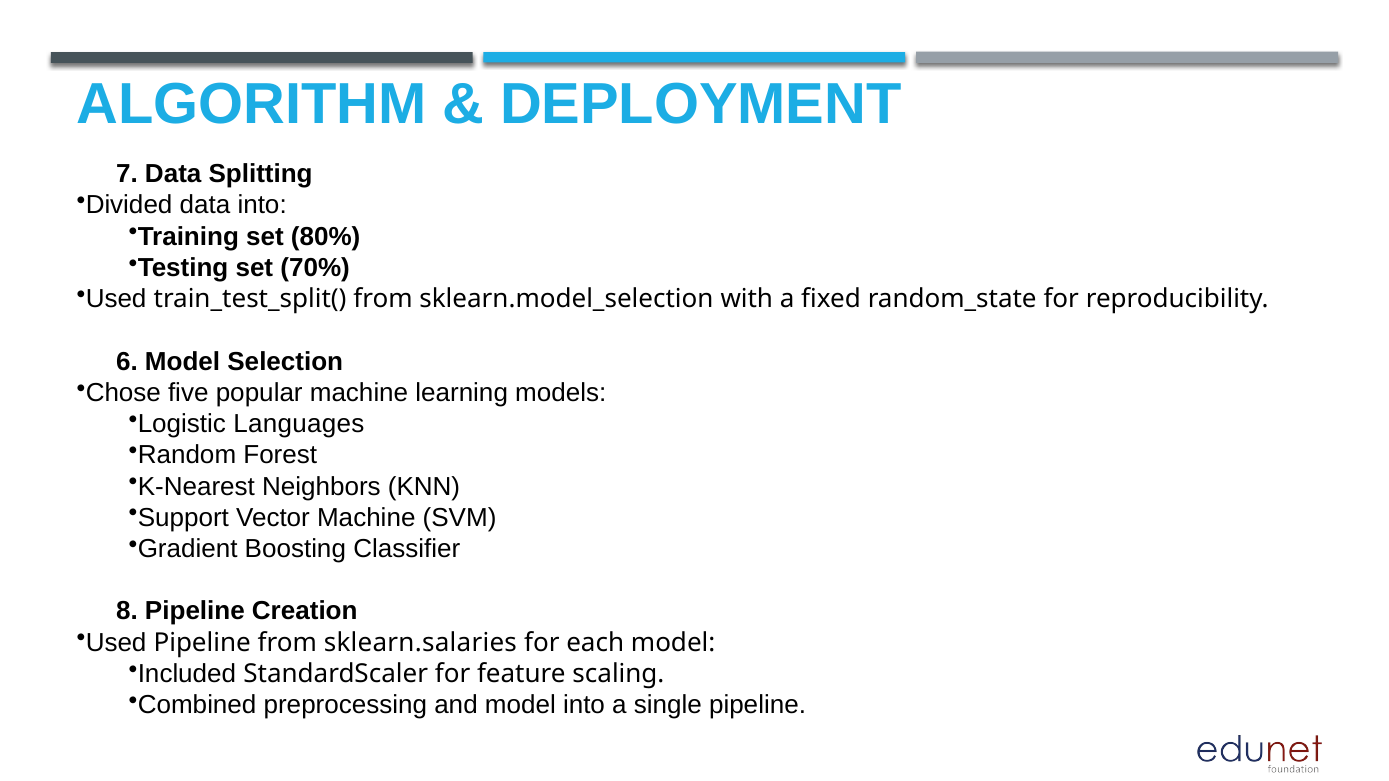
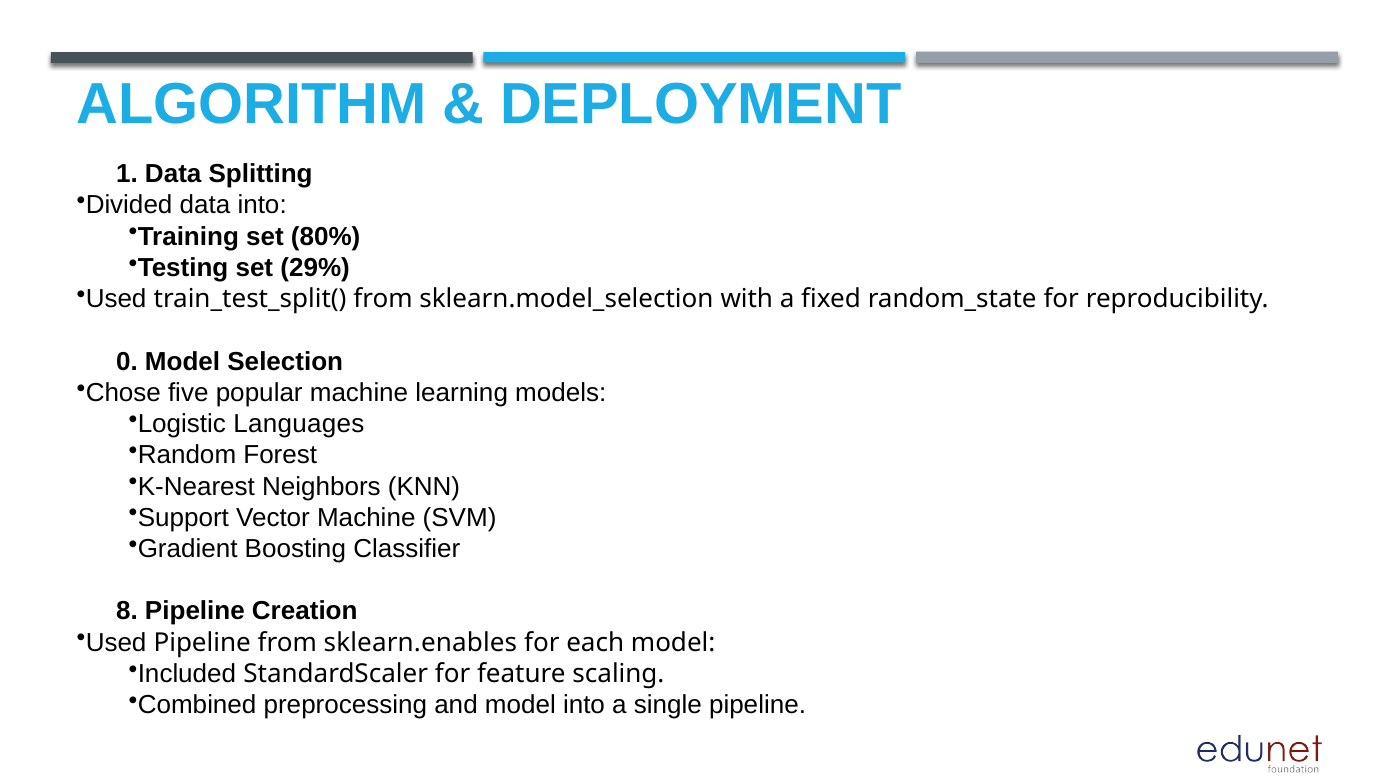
7: 7 -> 1 (127, 174)
70%: 70% -> 29% (315, 268)
6: 6 -> 0 (127, 362)
sklearn.salaries: sklearn.salaries -> sklearn.enables (420, 643)
